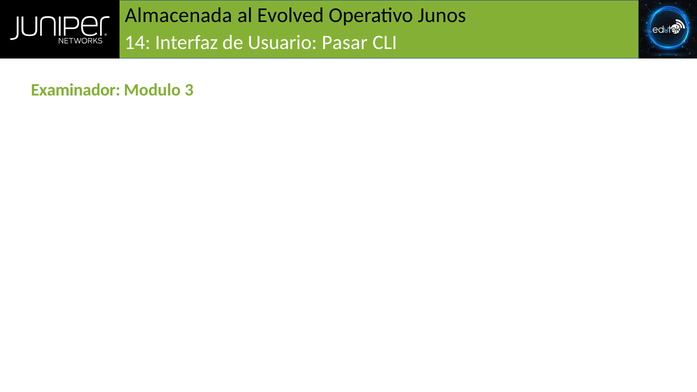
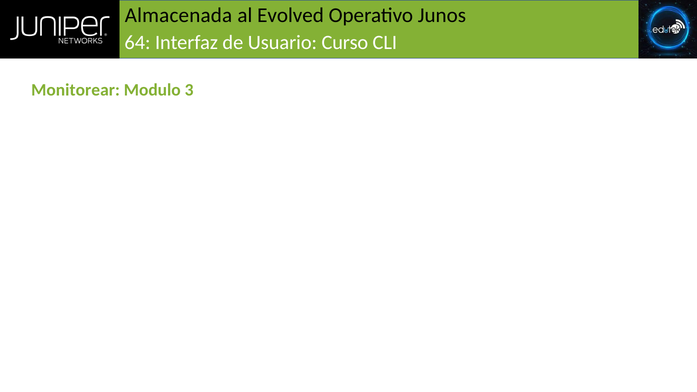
14: 14 -> 64 (137, 43)
Pasar: Pasar -> Curso (345, 43)
Examinador: Examinador -> Monitorear (75, 90)
